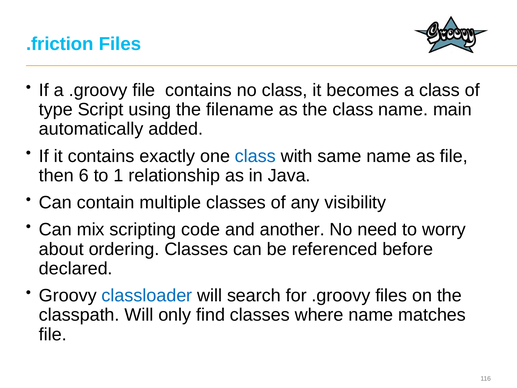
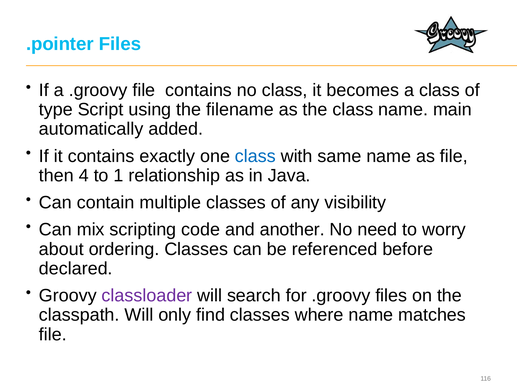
.friction: .friction -> .pointer (60, 44)
6: 6 -> 4 (84, 175)
classloader colour: blue -> purple (147, 295)
